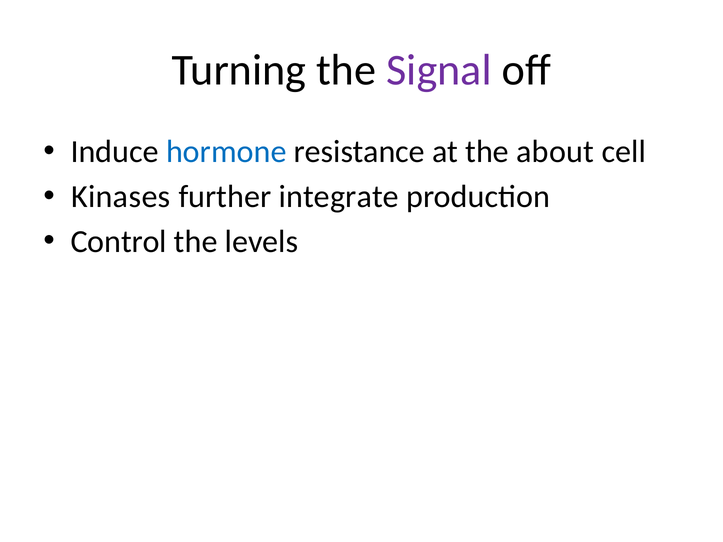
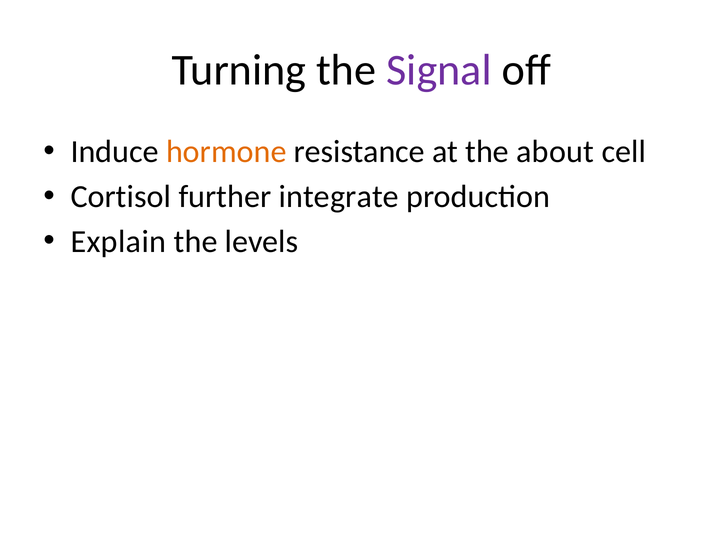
hormone colour: blue -> orange (226, 152)
Kinases: Kinases -> Cortisol (121, 197)
Control: Control -> Explain (118, 242)
